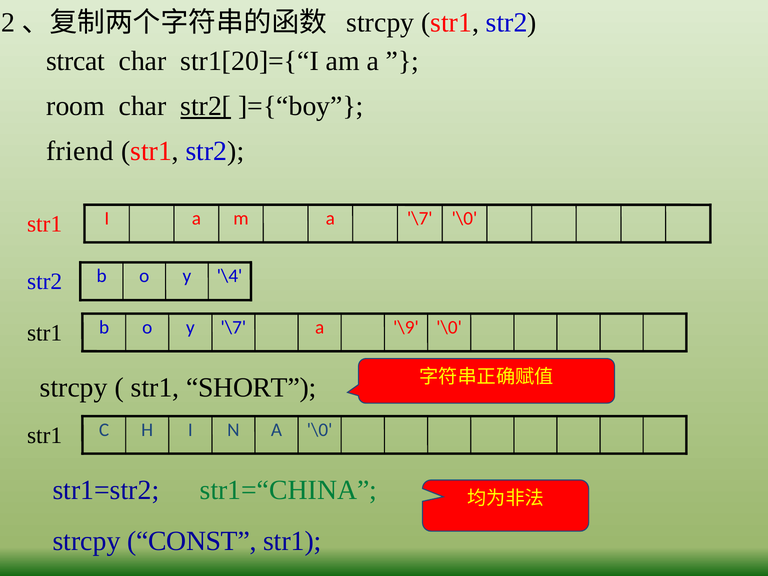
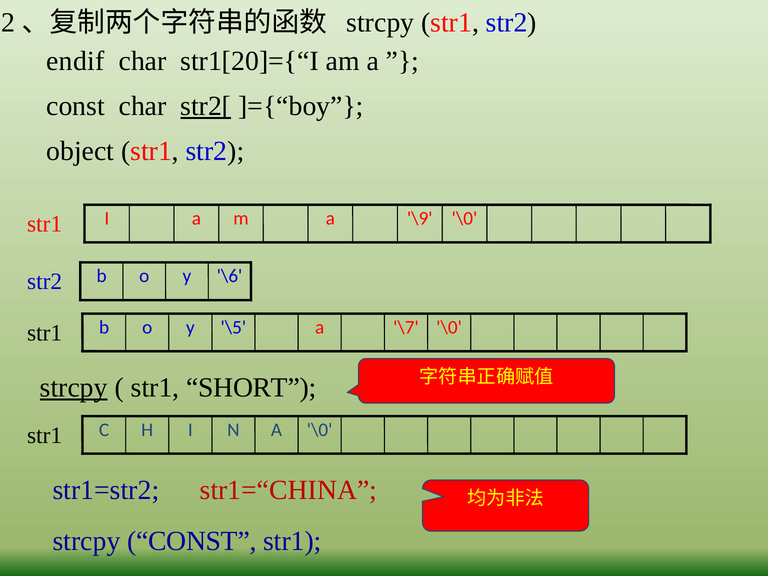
strcat: strcat -> endif (75, 61)
room: room -> const (76, 106)
friend: friend -> object (80, 151)
\7: \7 -> \9 (420, 218)
\4: \4 -> \6 (230, 276)
\7: \7 -> \5 (233, 327)
\9: \9 -> \7 (406, 327)
strcpy underline: none -> present (74, 388)
str1=“CHINA colour: green -> red (288, 490)
